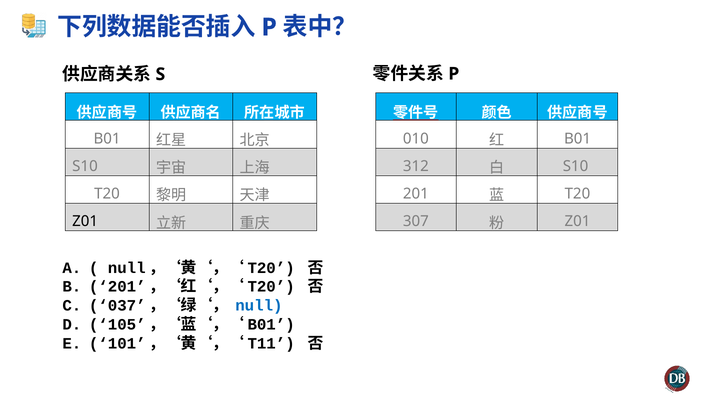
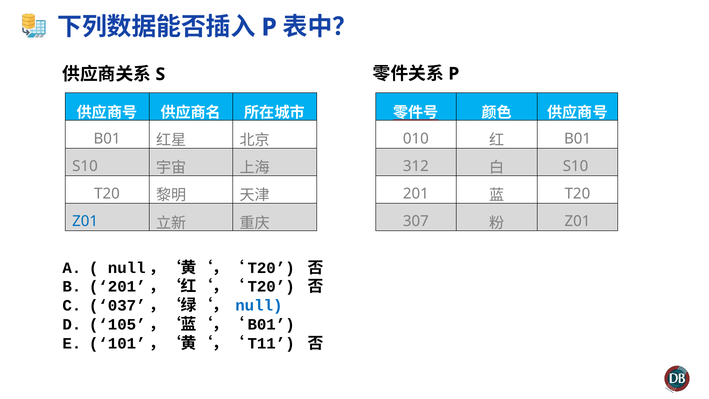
Z01 colour: black -> blue (85, 221)
